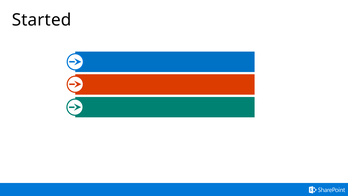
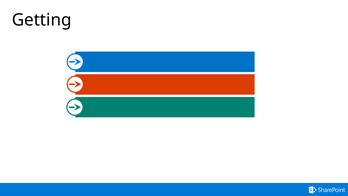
Started: Started -> Getting (42, 20)
